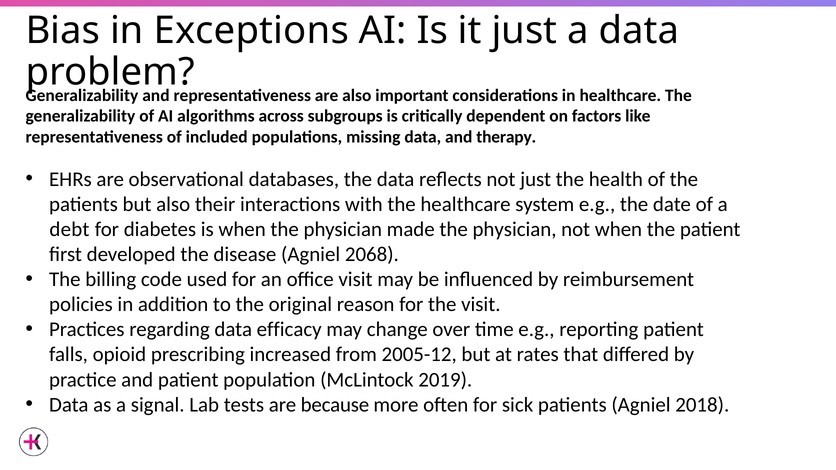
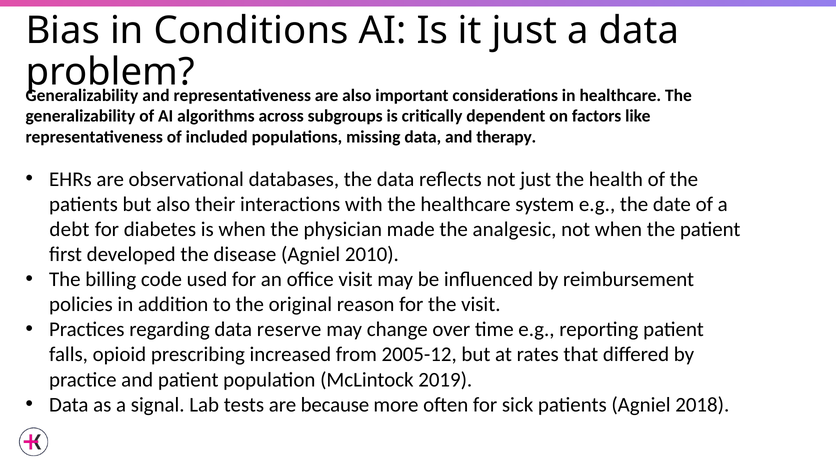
Exceptions: Exceptions -> Conditions (251, 31)
made the physician: physician -> analgesic (514, 229)
2068: 2068 -> 2010 (372, 254)
efficacy: efficacy -> reserve (289, 330)
